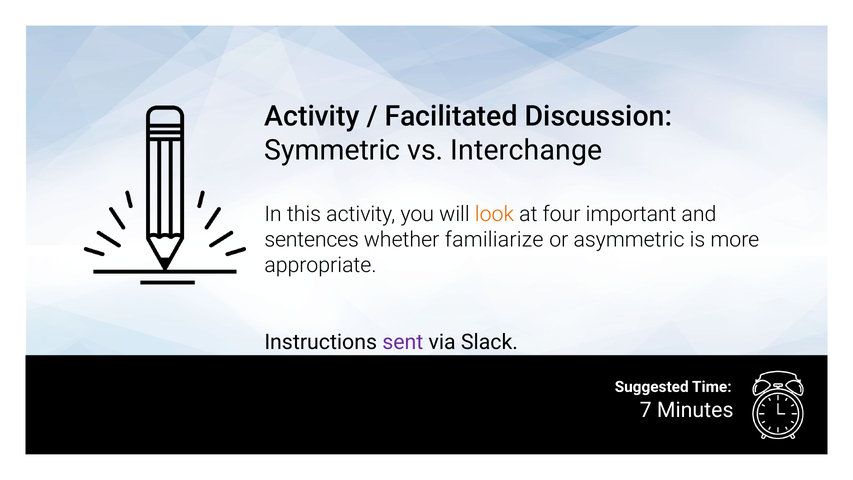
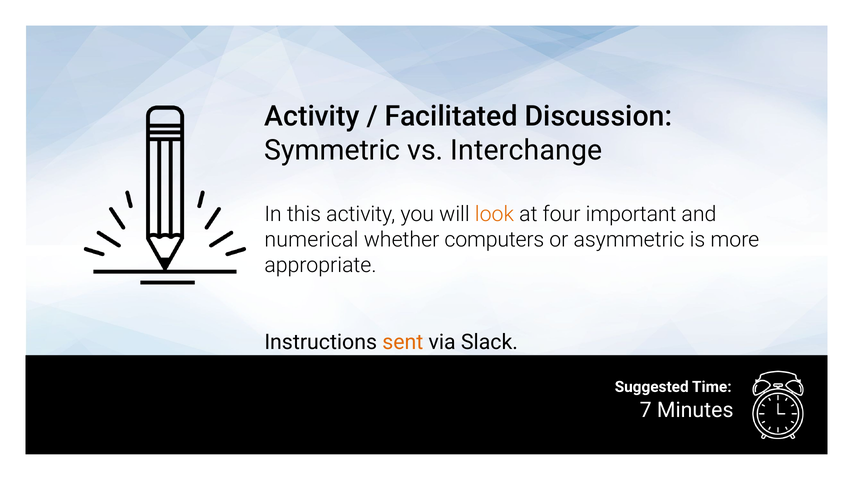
sentences: sentences -> numerical (311, 240)
familiarize: familiarize -> computers (494, 240)
sent colour: purple -> orange (403, 342)
